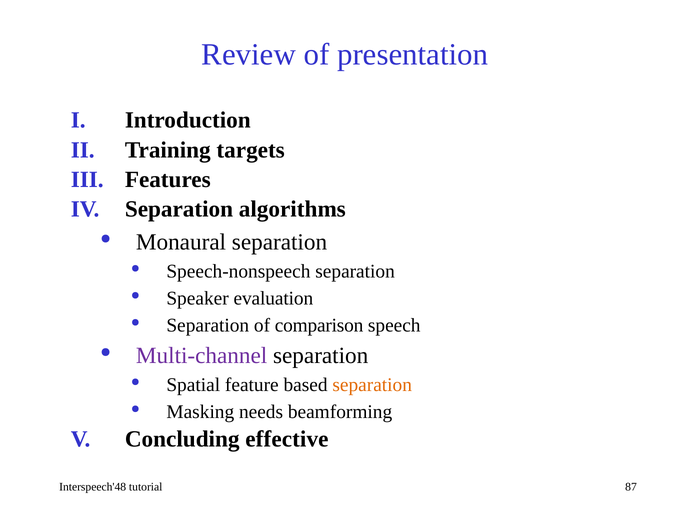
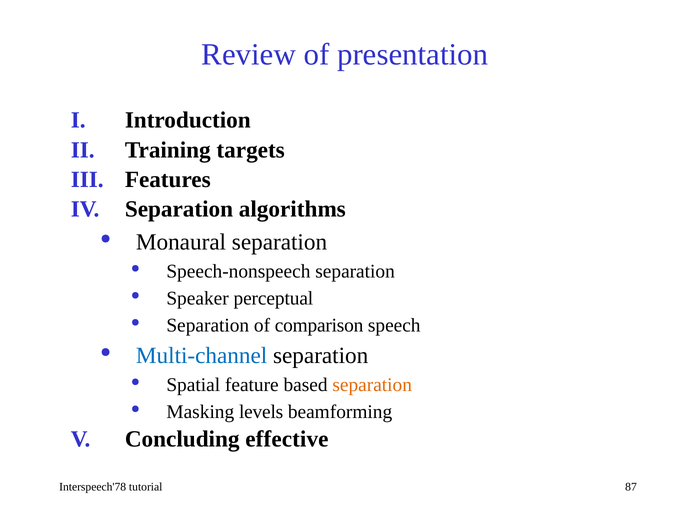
evaluation: evaluation -> perceptual (273, 298)
Multi-channel colour: purple -> blue (202, 356)
needs: needs -> levels (261, 412)
Interspeech'48: Interspeech'48 -> Interspeech'78 (93, 487)
